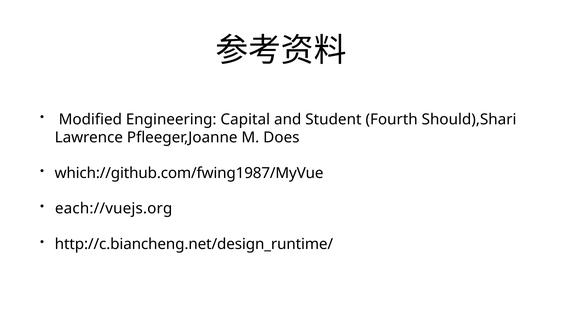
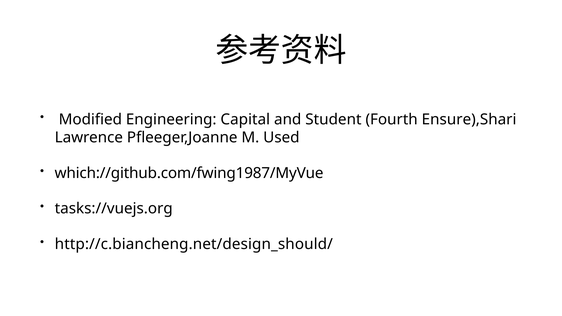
Should),Shari: Should),Shari -> Ensure),Shari (469, 119)
Does: Does -> Used (281, 138)
each://vuejs.org: each://vuejs.org -> tasks://vuejs.org (114, 209)
http://c.biancheng.net/design_runtime/: http://c.biancheng.net/design_runtime/ -> http://c.biancheng.net/design_should/ (194, 244)
